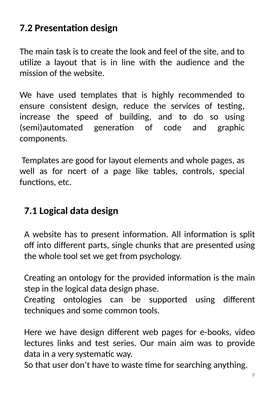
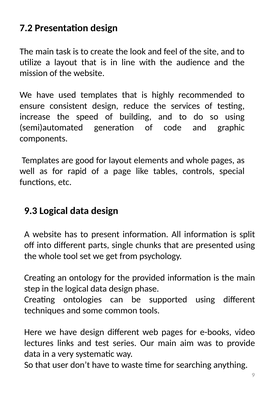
ncert: ncert -> rapid (77, 171)
7.1: 7.1 -> 9.3 (31, 211)
